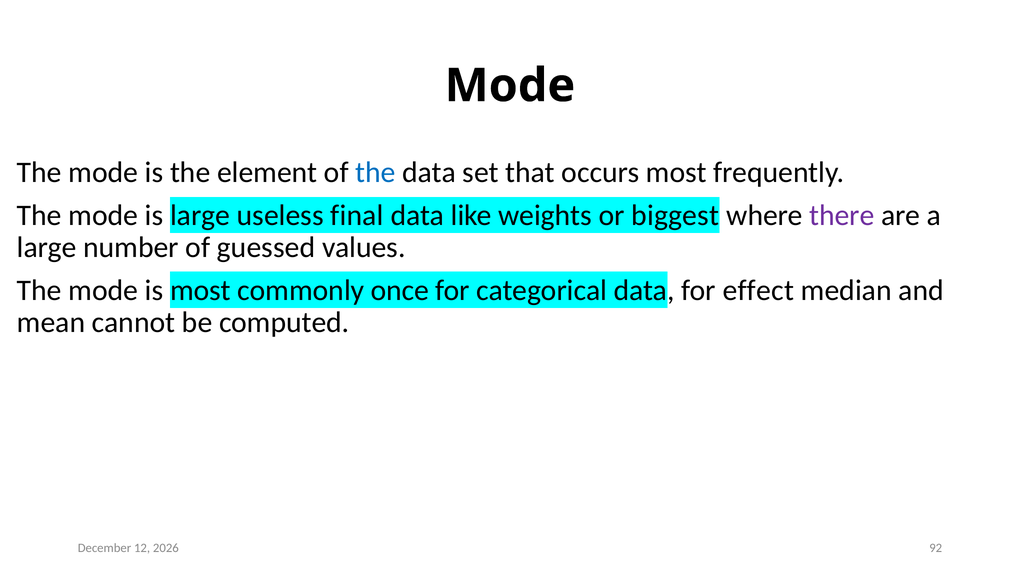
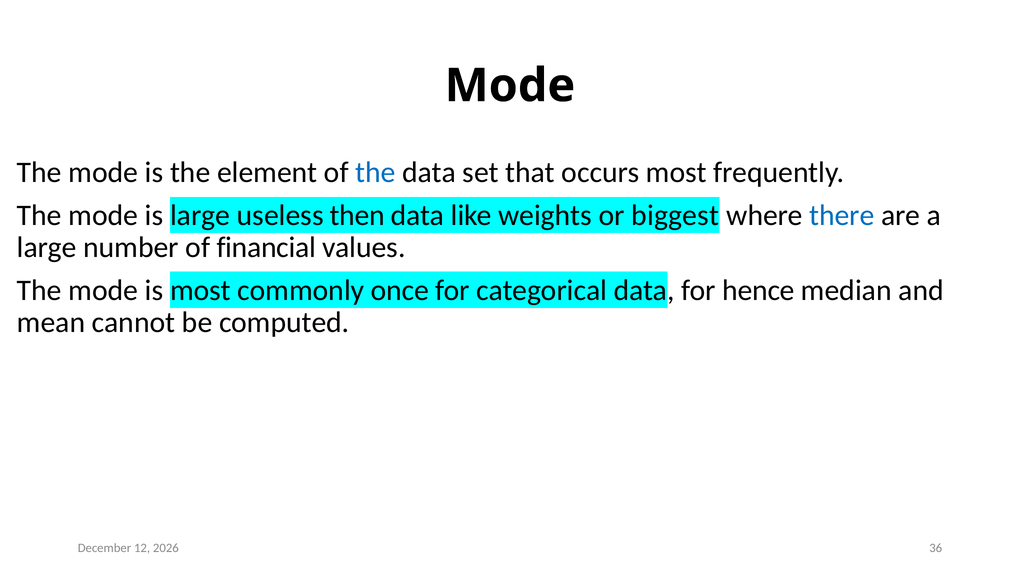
final: final -> then (357, 215)
there colour: purple -> blue (842, 215)
guessed: guessed -> financial (266, 247)
effect: effect -> hence (759, 290)
92: 92 -> 36 (936, 548)
